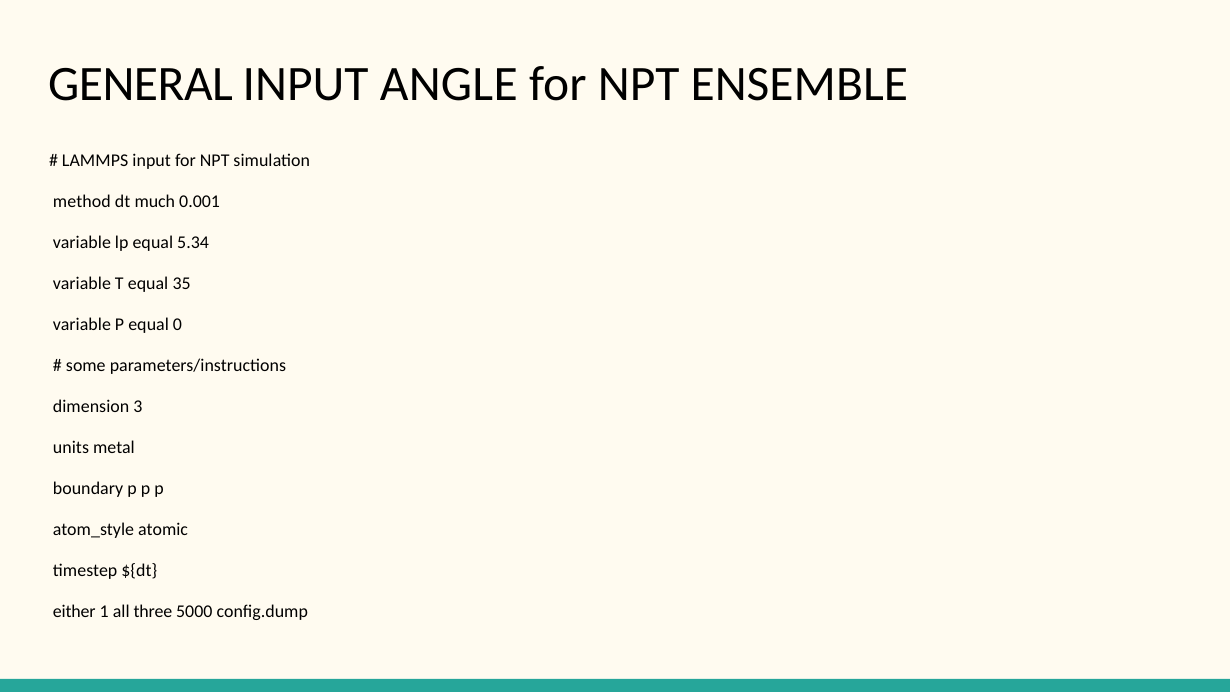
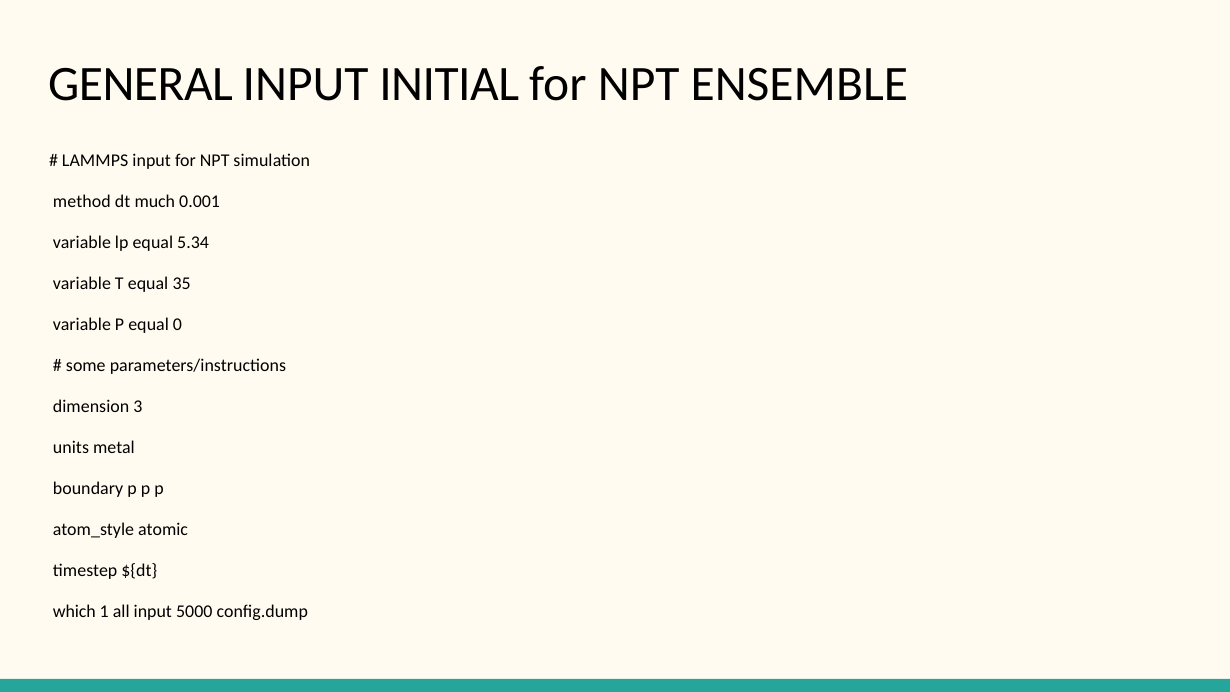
ANGLE: ANGLE -> INITIAL (449, 84)
either: either -> which (74, 612)
all three: three -> input (153, 612)
